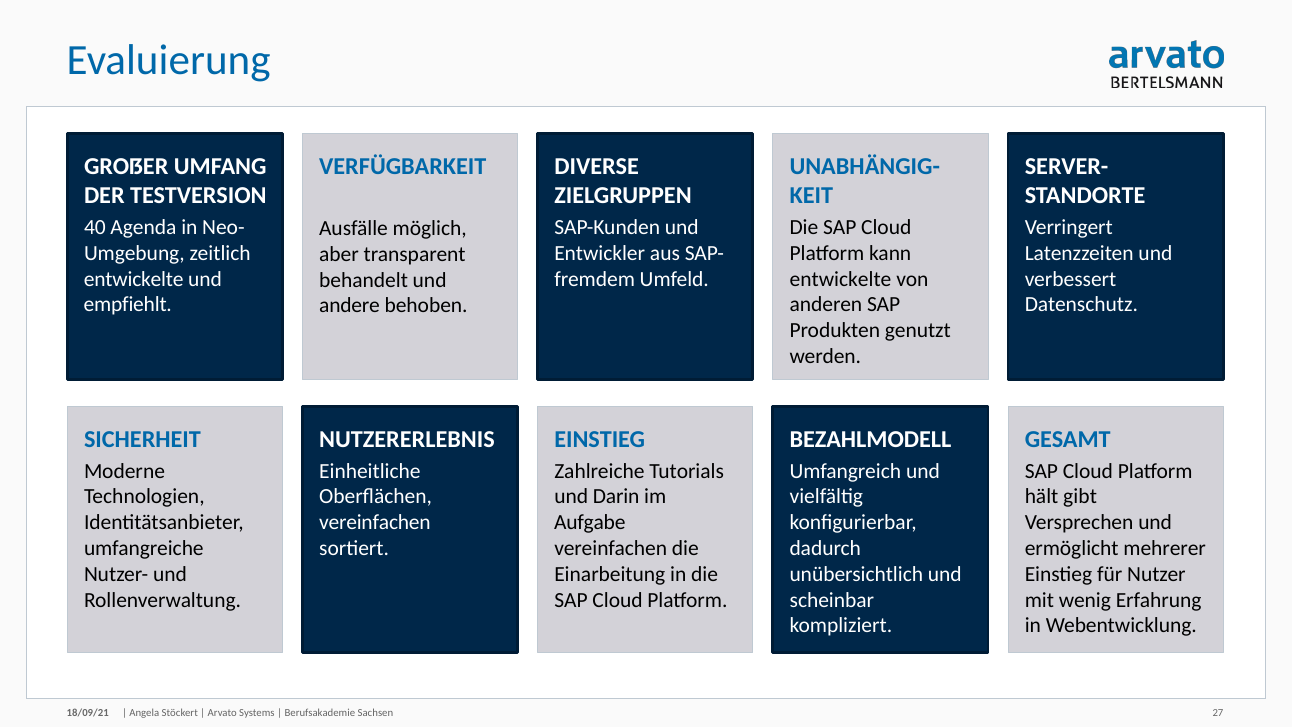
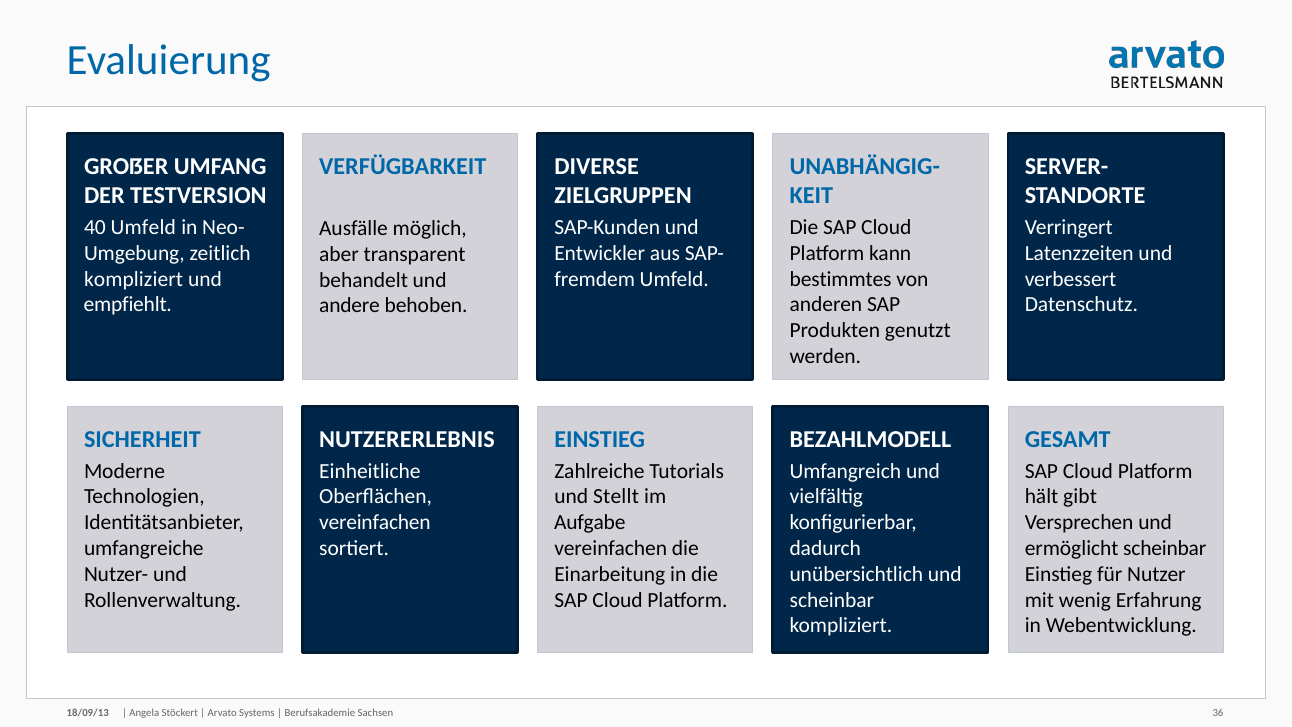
40 Agenda: Agenda -> Umfeld (143, 227)
entwickelte: entwickelte -> kompliziert (134, 279)
entwickelte: entwickelte -> bestimmtes (841, 279)
Darin: Darin -> Stellt (616, 497)
ermöglicht mehrerer: mehrerer -> scheinbar (1165, 548)
18/09/21: 18/09/21 -> 18/09/13 (88, 713)
27: 27 -> 36 (1218, 713)
